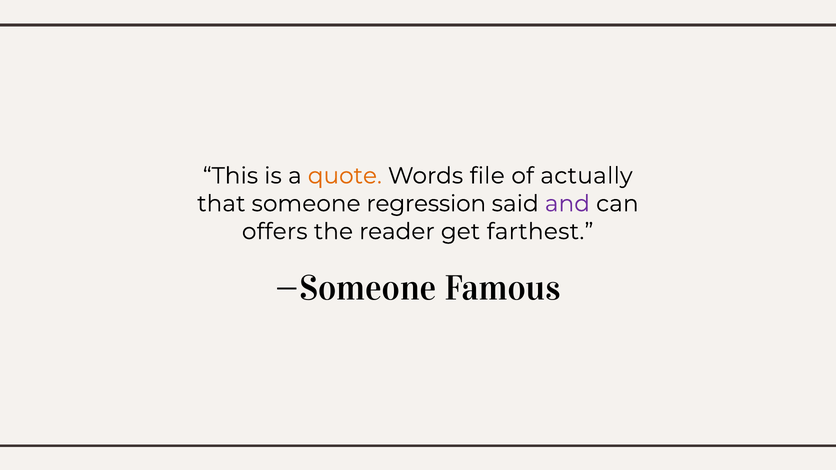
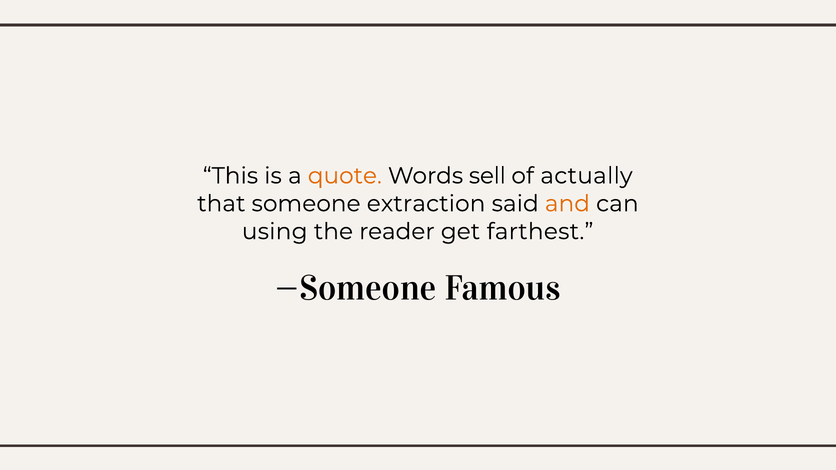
file: file -> sell (487, 176)
regression: regression -> extraction (426, 204)
and colour: purple -> orange (567, 204)
offers: offers -> using (275, 232)
